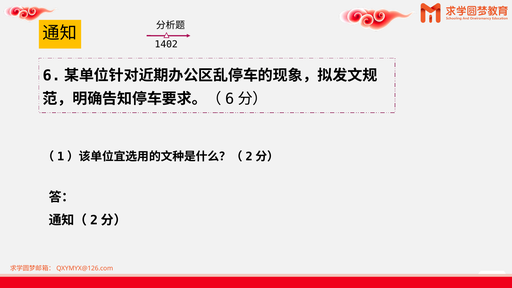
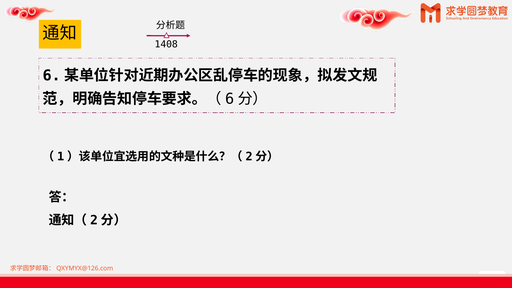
1402: 1402 -> 1408 (166, 44)
